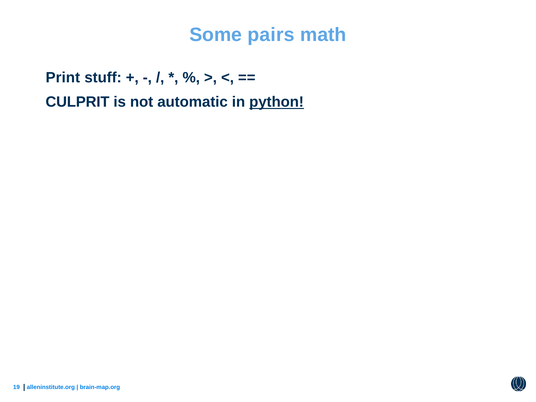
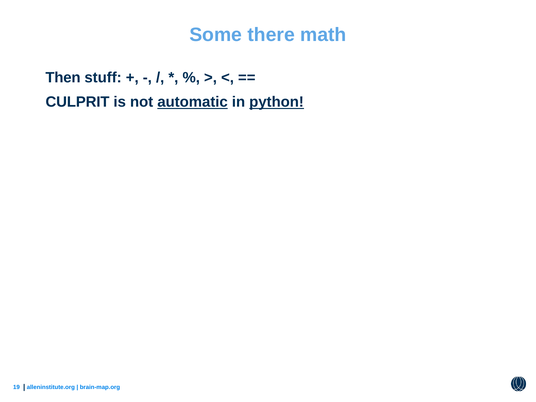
pairs: pairs -> there (271, 35)
Print: Print -> Then (63, 77)
automatic underline: none -> present (193, 102)
